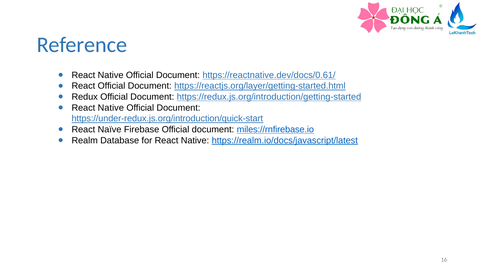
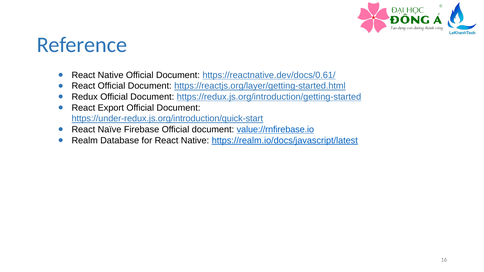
Native: Native -> Export (111, 108)
miles://rnfirebase.io: miles://rnfirebase.io -> value://rnfirebase.io (275, 130)
